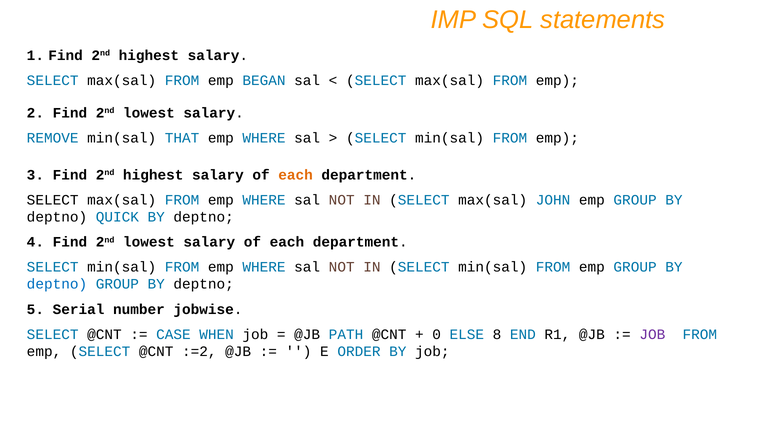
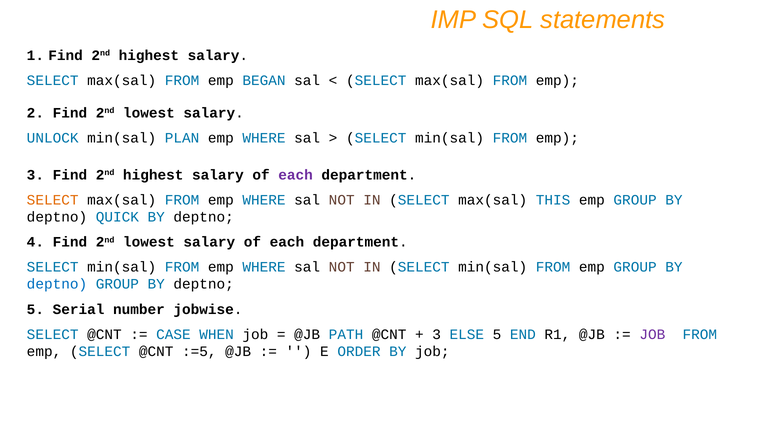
REMOVE: REMOVE -> UNLOCK (53, 138)
THAT: THAT -> PLAN (182, 138)
each colour: orange -> purple (296, 175)
SELECT colour: black -> orange (53, 200)
JOHN: JOHN -> THIS (553, 200)
0: 0 -> 3 (437, 335)
ELSE 8: 8 -> 5 (497, 335)
:=2: :=2 -> :=5 (199, 352)
